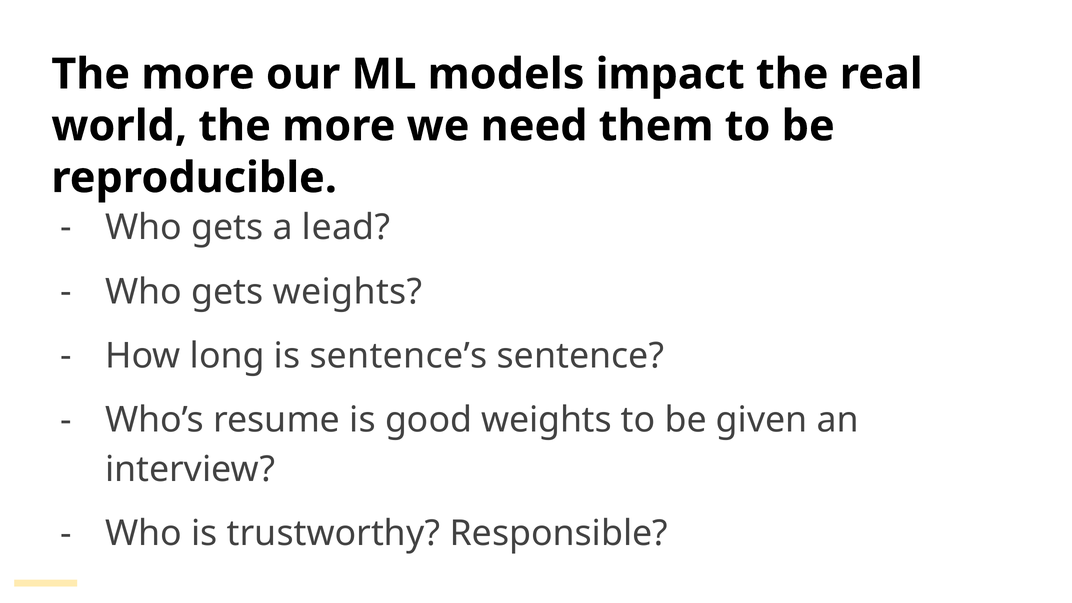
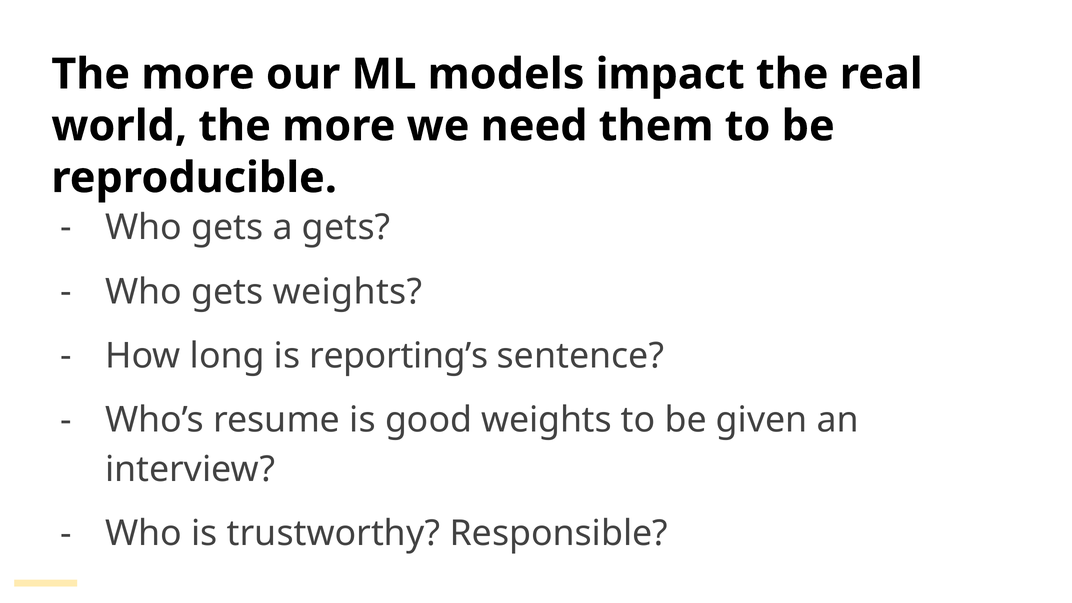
a lead: lead -> gets (346, 228)
sentence’s: sentence’s -> reporting’s (399, 356)
